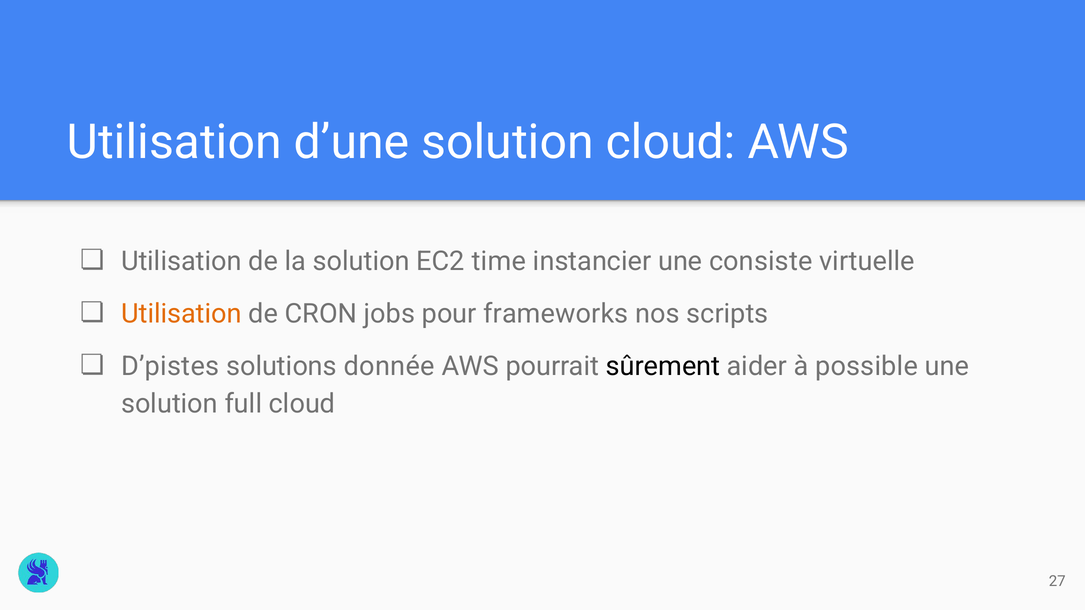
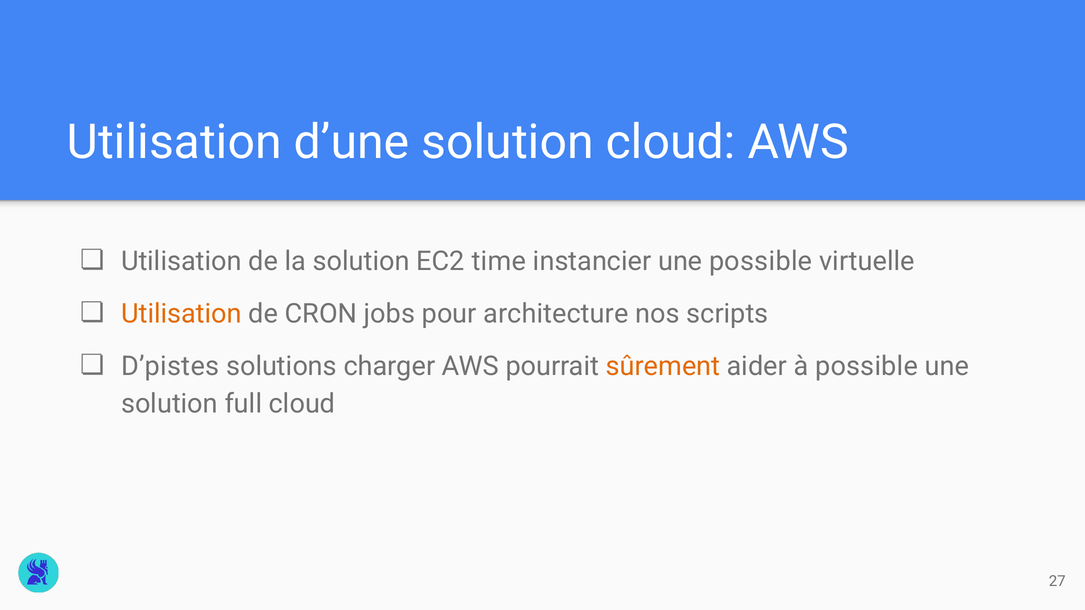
une consiste: consiste -> possible (761, 262)
frameworks: frameworks -> architecture (556, 314)
donnée: donnée -> charger (389, 367)
sûrement colour: black -> orange (663, 367)
